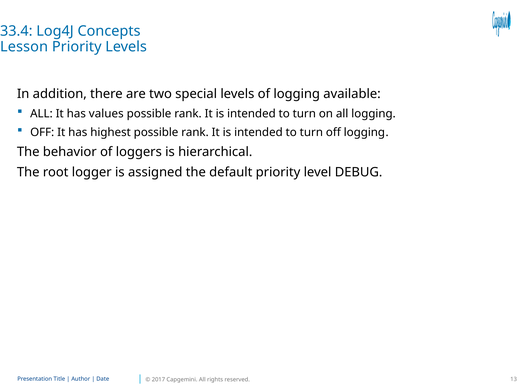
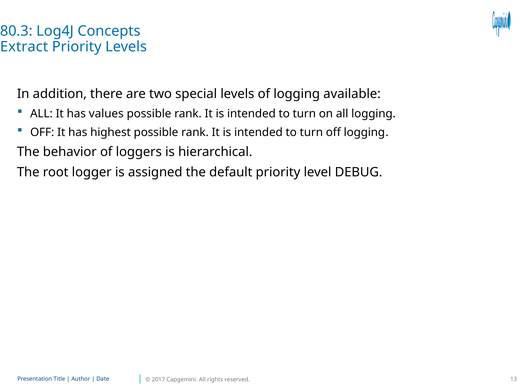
33.4: 33.4 -> 80.3 (16, 31)
Lesson: Lesson -> Extract (24, 47)
